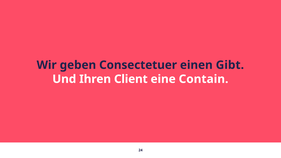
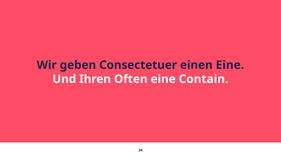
einen Gibt: Gibt -> Eine (230, 65)
Client: Client -> Often (131, 79)
